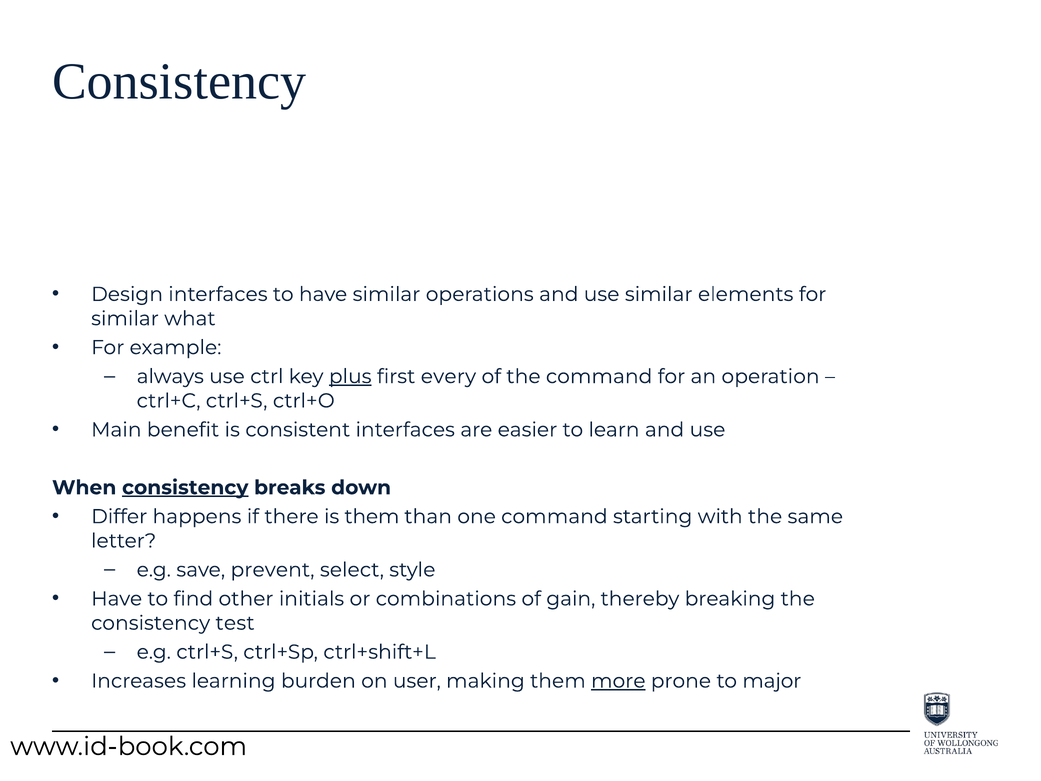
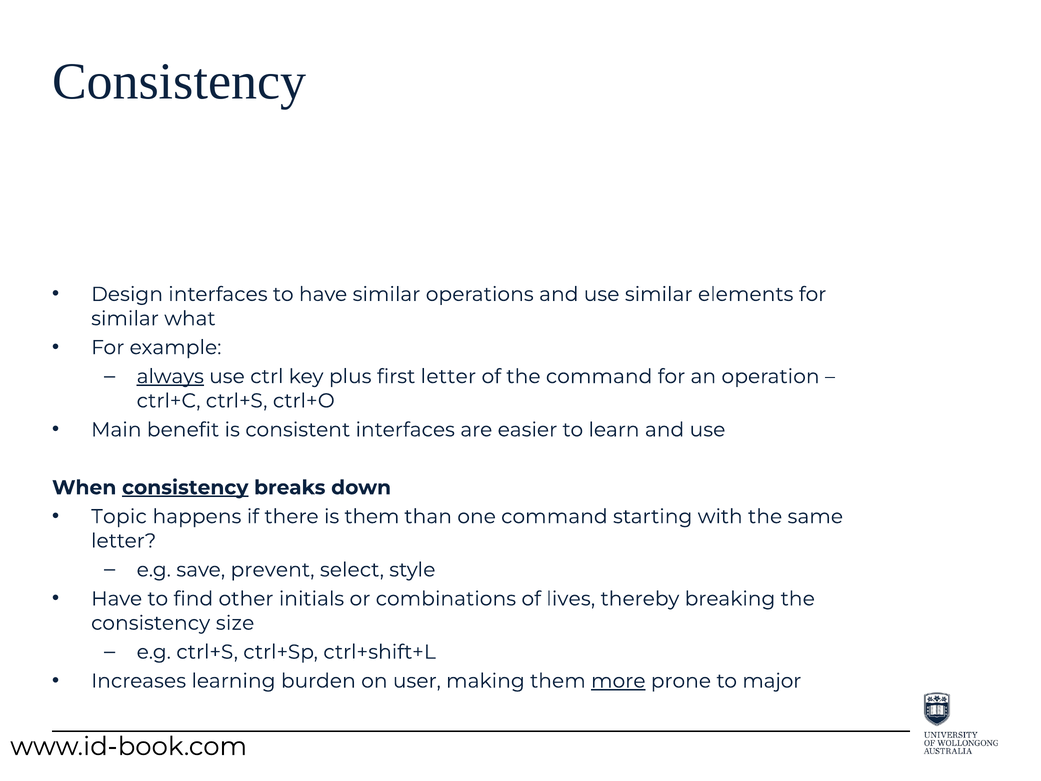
always underline: none -> present (170, 376)
plus underline: present -> none (350, 376)
first every: every -> letter (448, 376)
Differ: Differ -> Topic (119, 516)
gain: gain -> lives (571, 599)
test: test -> size (235, 623)
